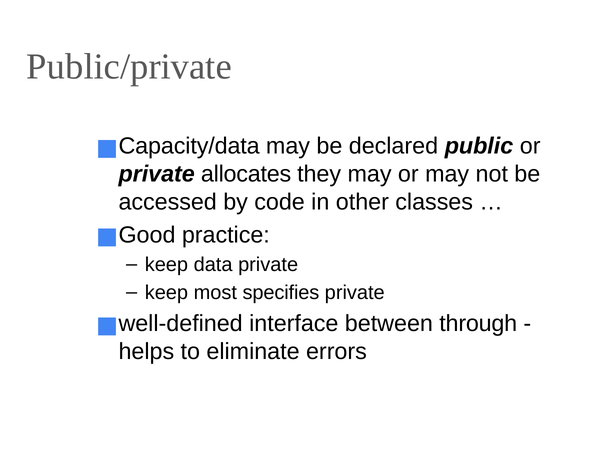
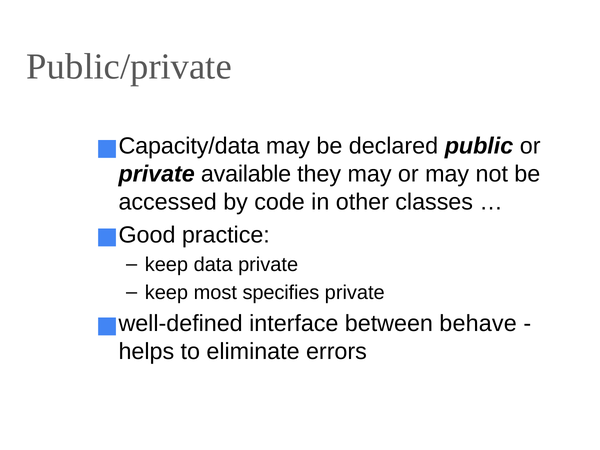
allocates: allocates -> available (246, 174)
through: through -> behave (478, 324)
